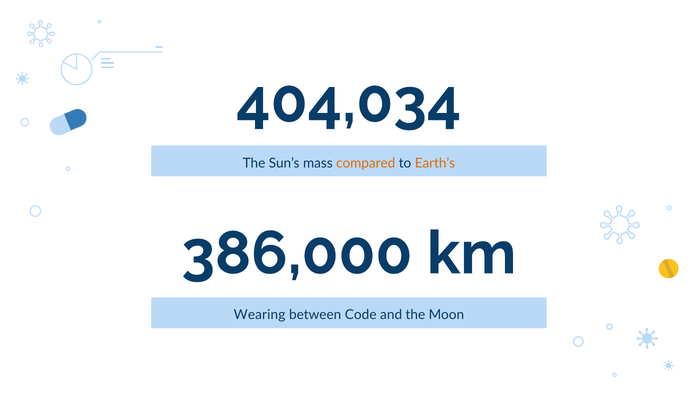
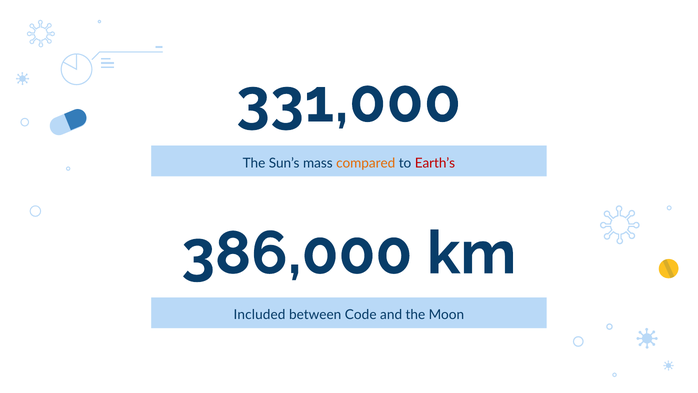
404,034: 404,034 -> 331,000 (349, 102)
Earth’s colour: orange -> red (435, 163)
Wearing: Wearing -> Included (260, 315)
